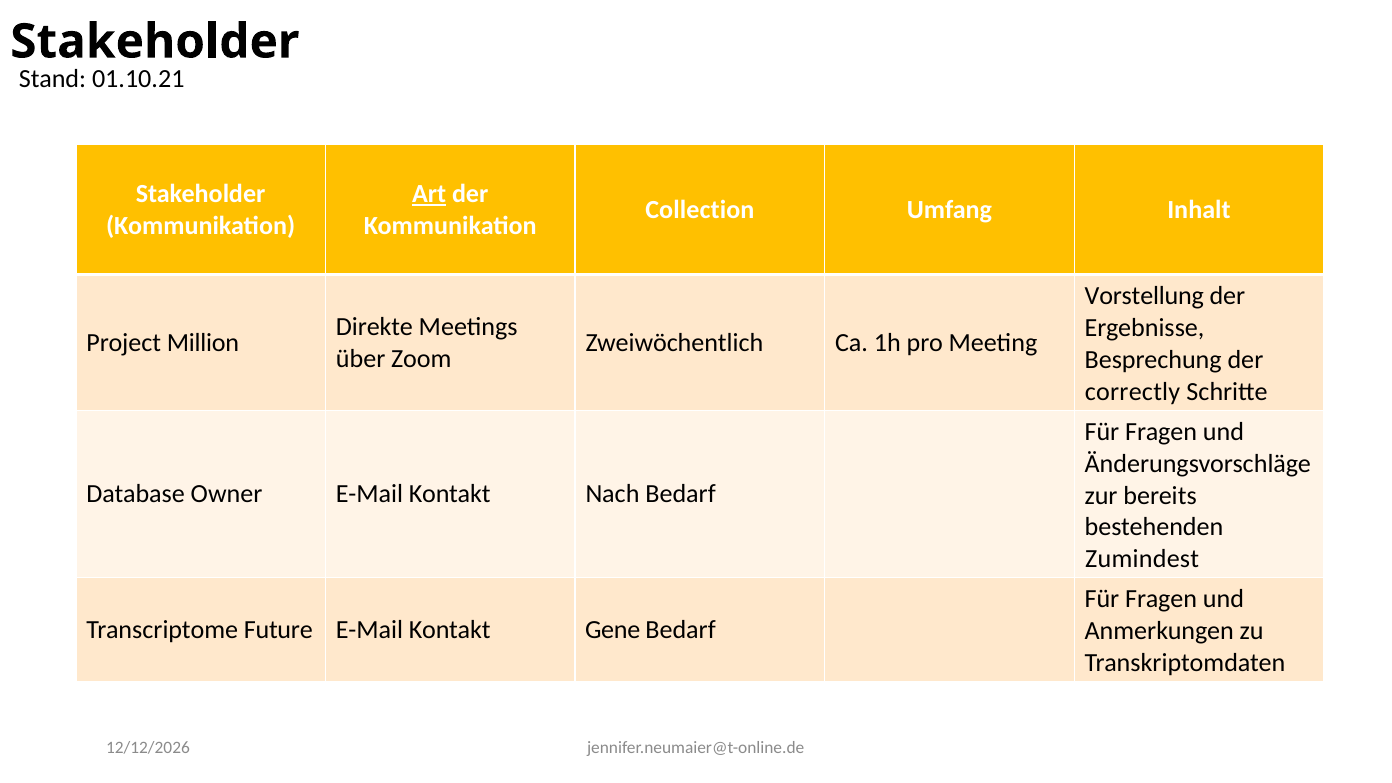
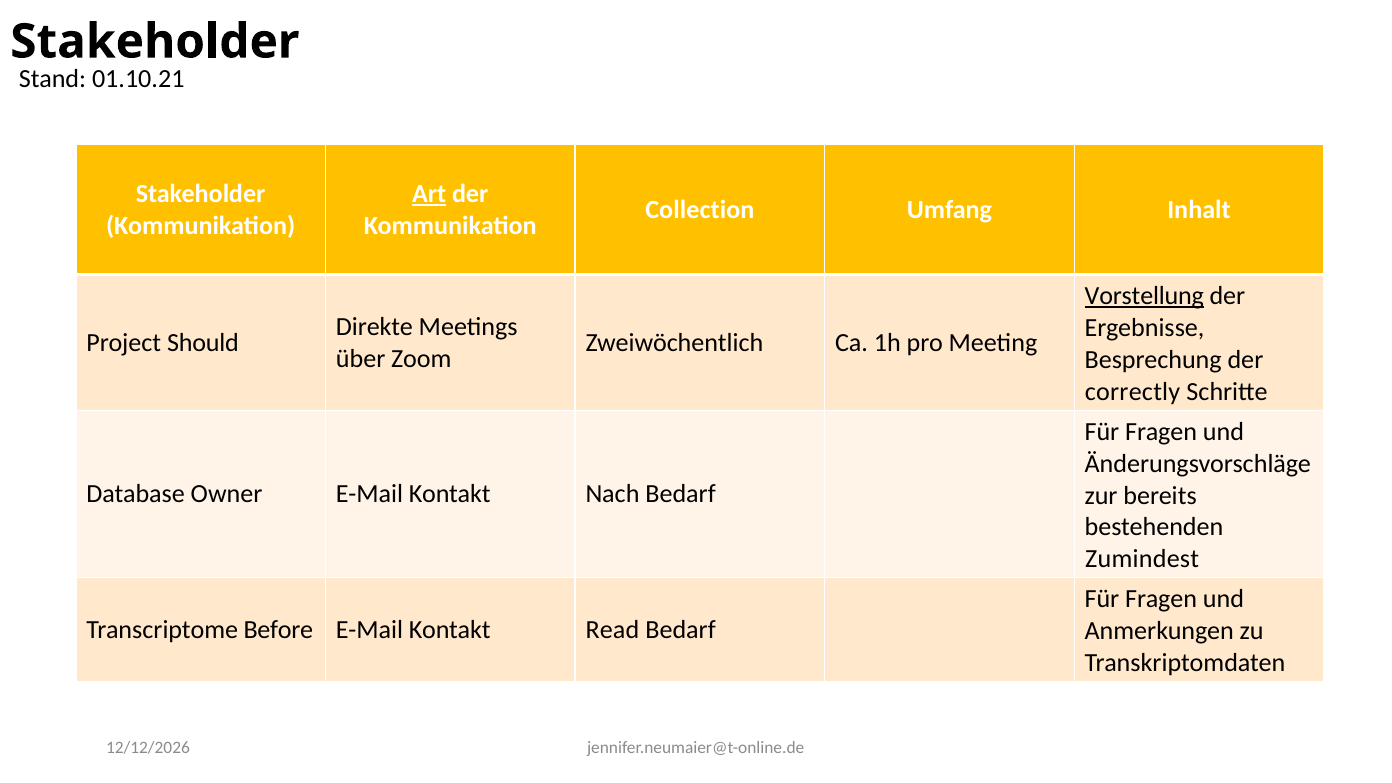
Vorstellung underline: none -> present (1144, 296)
Million: Million -> Should (203, 343)
Future: Future -> Before (278, 630)
Gene: Gene -> Read (612, 630)
